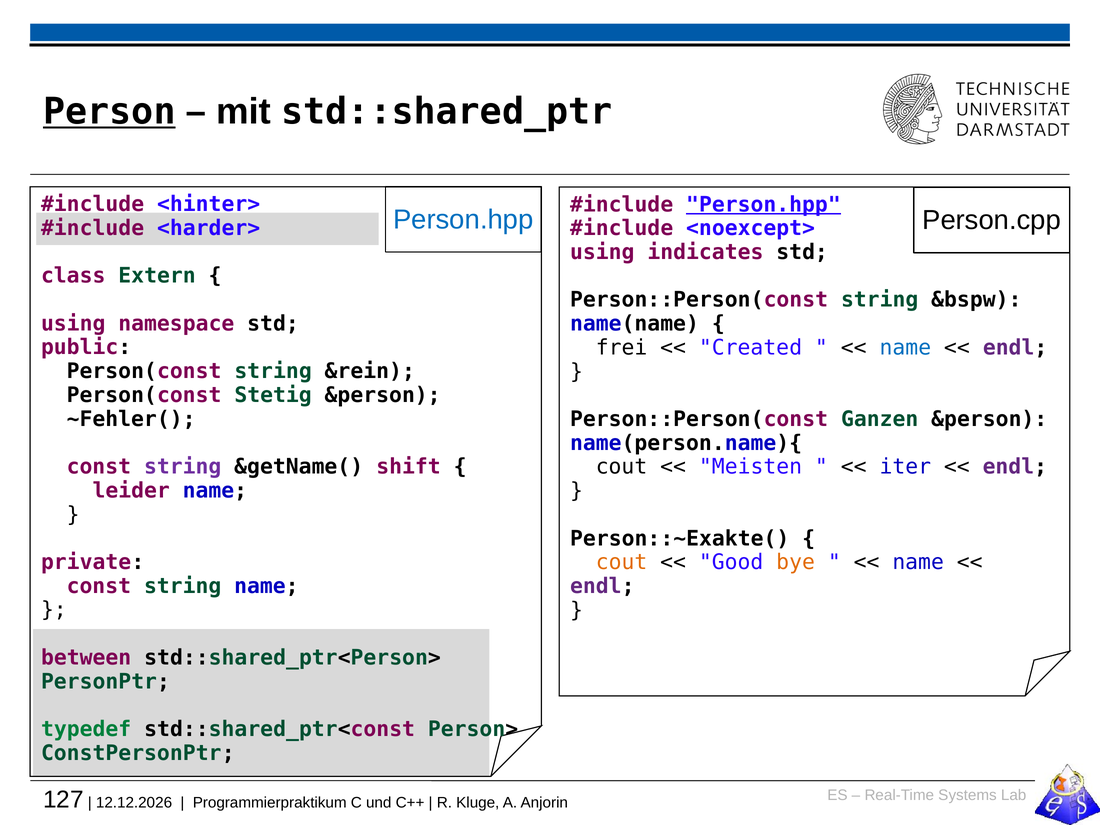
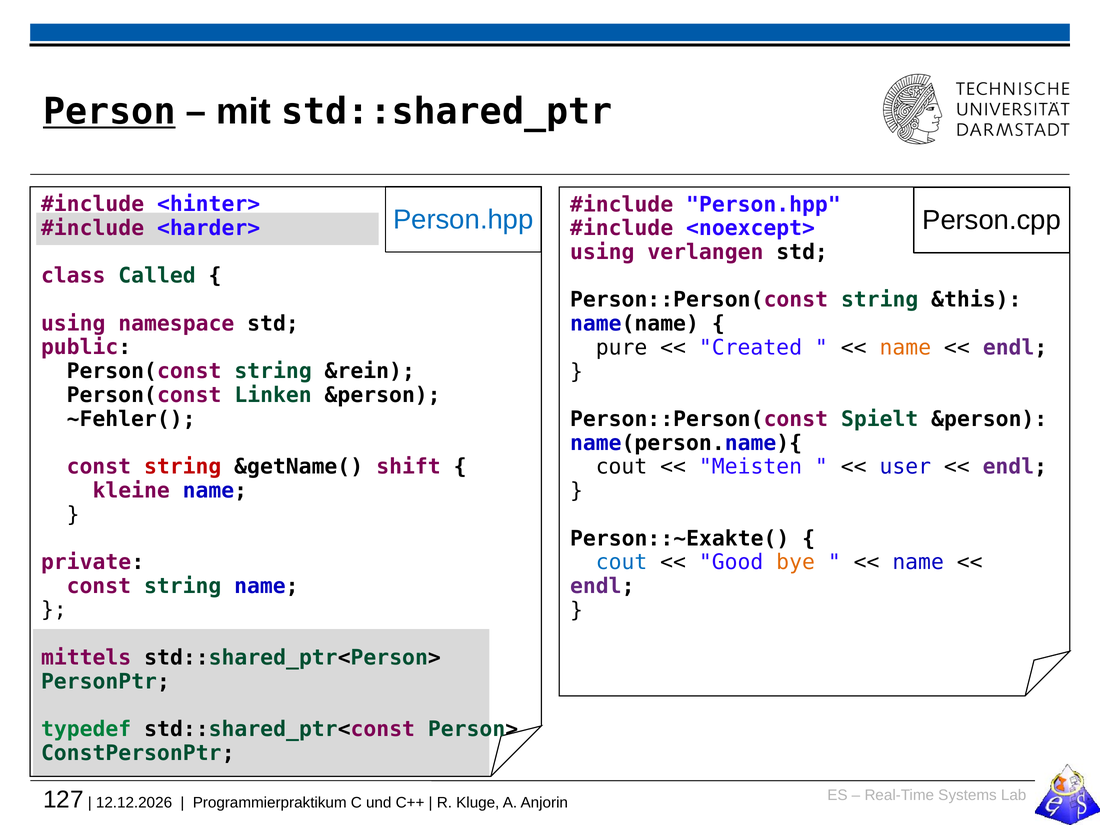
Person.hpp underline: present -> none (763, 204)
indicates: indicates -> verlangen (705, 252)
Extern: Extern -> Called (157, 276)
&bspw: &bspw -> &this (976, 300)
frei: frei -> pure (622, 348)
name colour: blue -> orange (905, 348)
Stetig: Stetig -> Linken (273, 395)
Ganzen: Ganzen -> Spielt (880, 419)
string colour: purple -> red (183, 467)
iter: iter -> user (905, 467)
leider: leider -> kleine (131, 491)
cout colour: orange -> blue (622, 562)
between: between -> mittels (86, 658)
